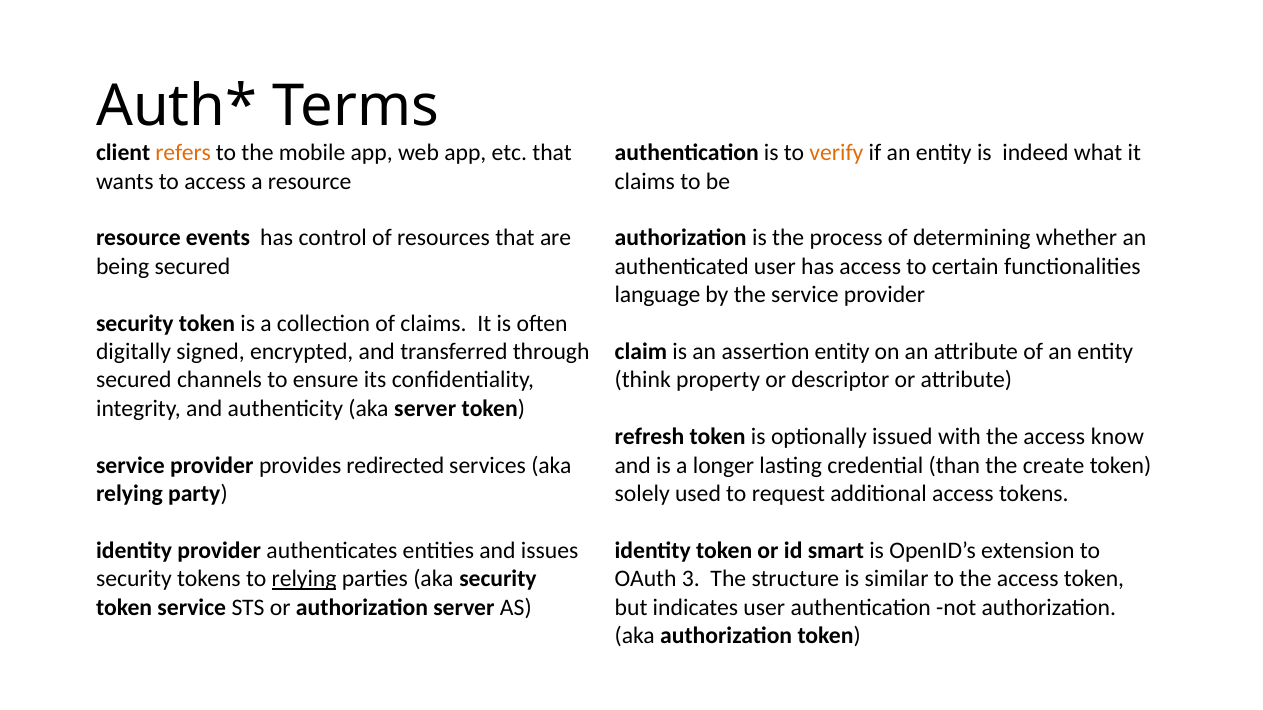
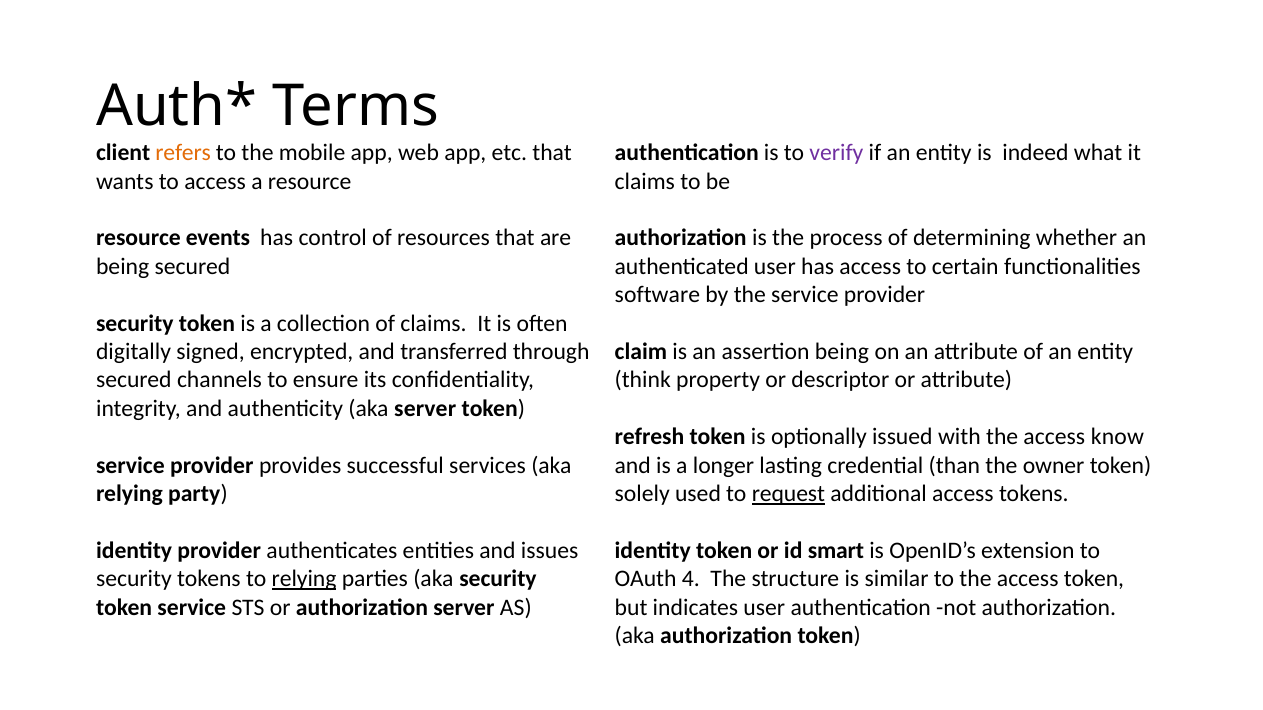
verify colour: orange -> purple (836, 153)
language: language -> software (657, 295)
assertion entity: entity -> being (842, 352)
redirected: redirected -> successful (395, 466)
create: create -> owner (1054, 466)
request underline: none -> present (788, 494)
3: 3 -> 4 (691, 579)
